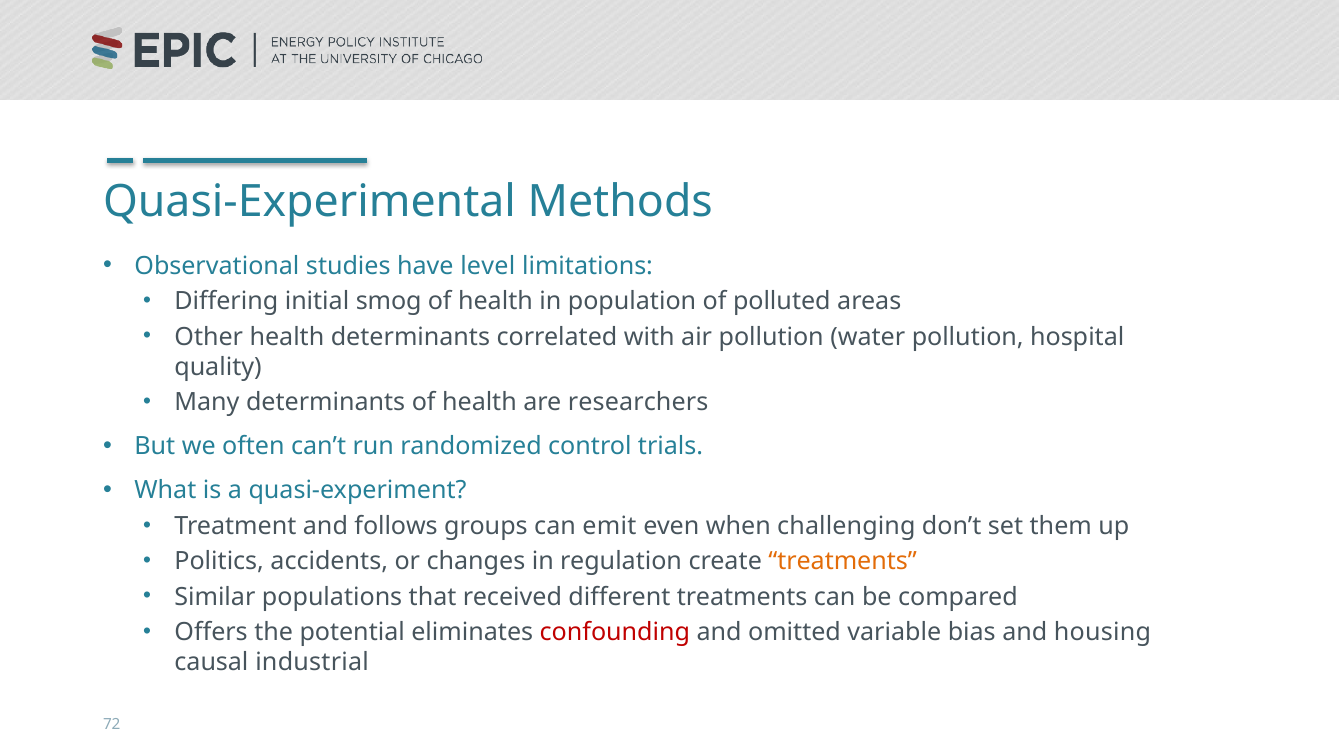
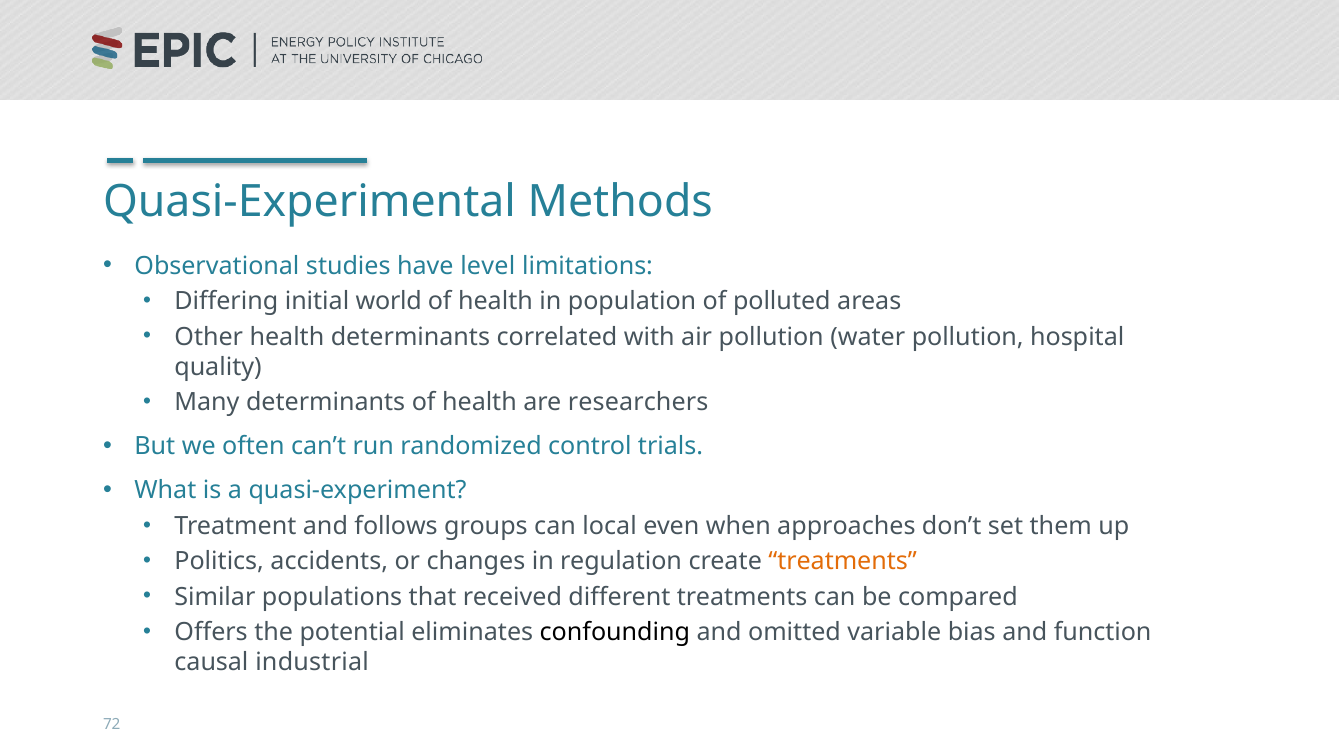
smog: smog -> world (389, 301)
emit: emit -> local (610, 526)
challenging: challenging -> approaches (846, 526)
confounding colour: red -> black (615, 632)
housing: housing -> function (1103, 632)
